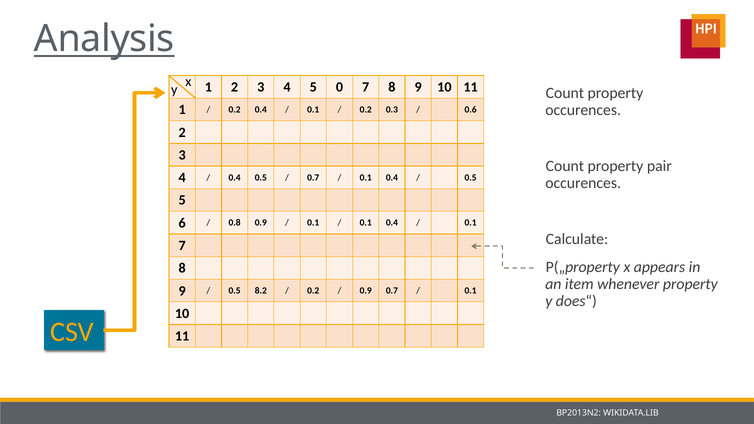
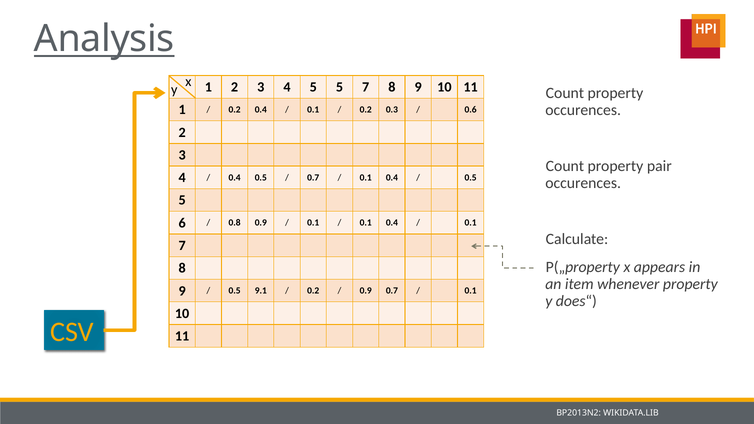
5 0: 0 -> 5 (339, 87)
8.2: 8.2 -> 9.1 (261, 291)
